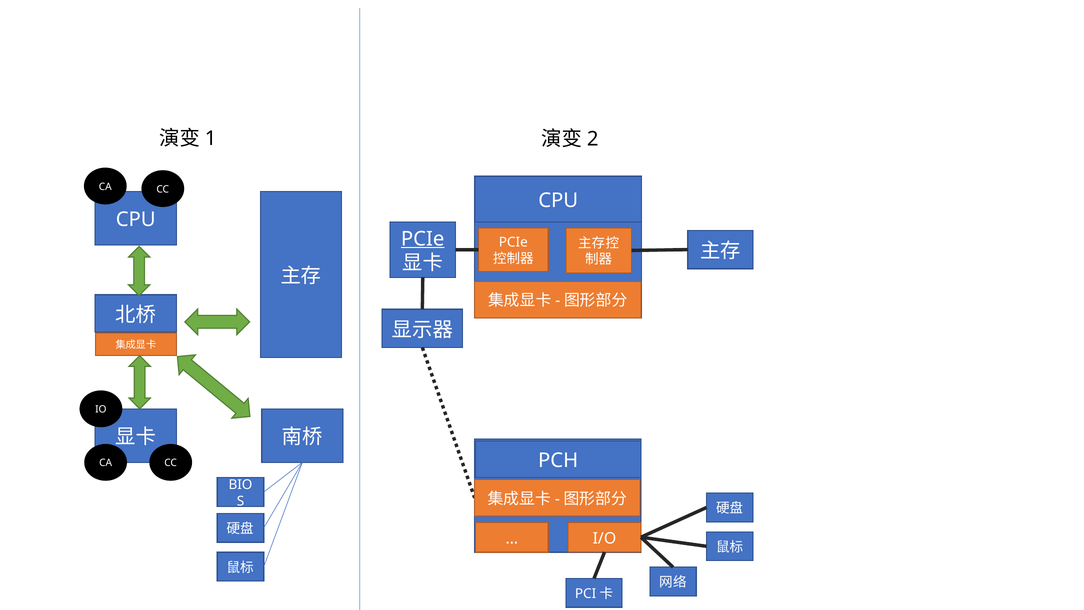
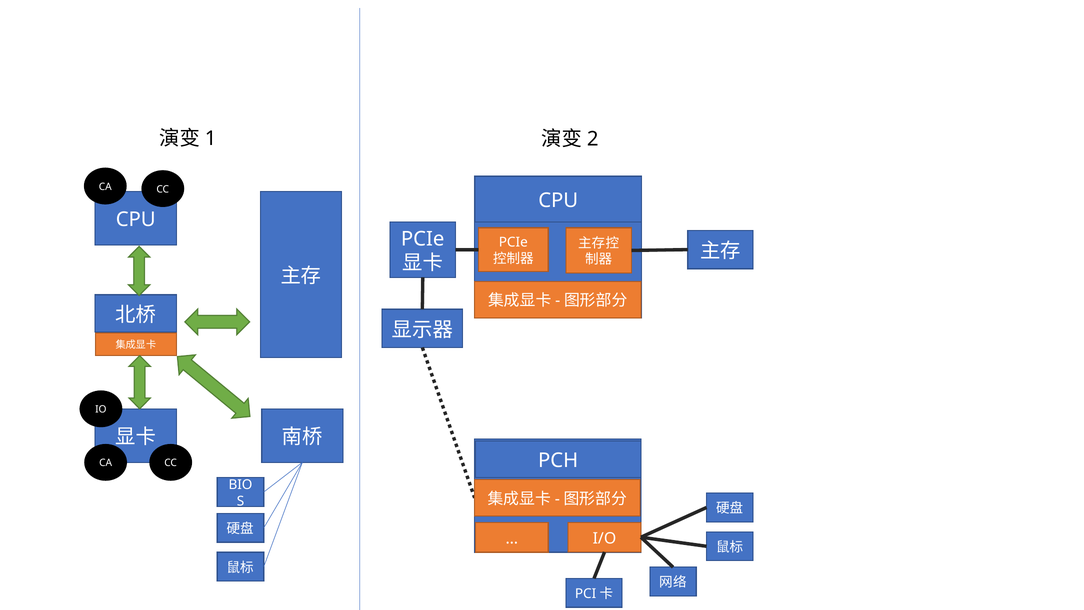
PCIe underline: present -> none (423, 239)
